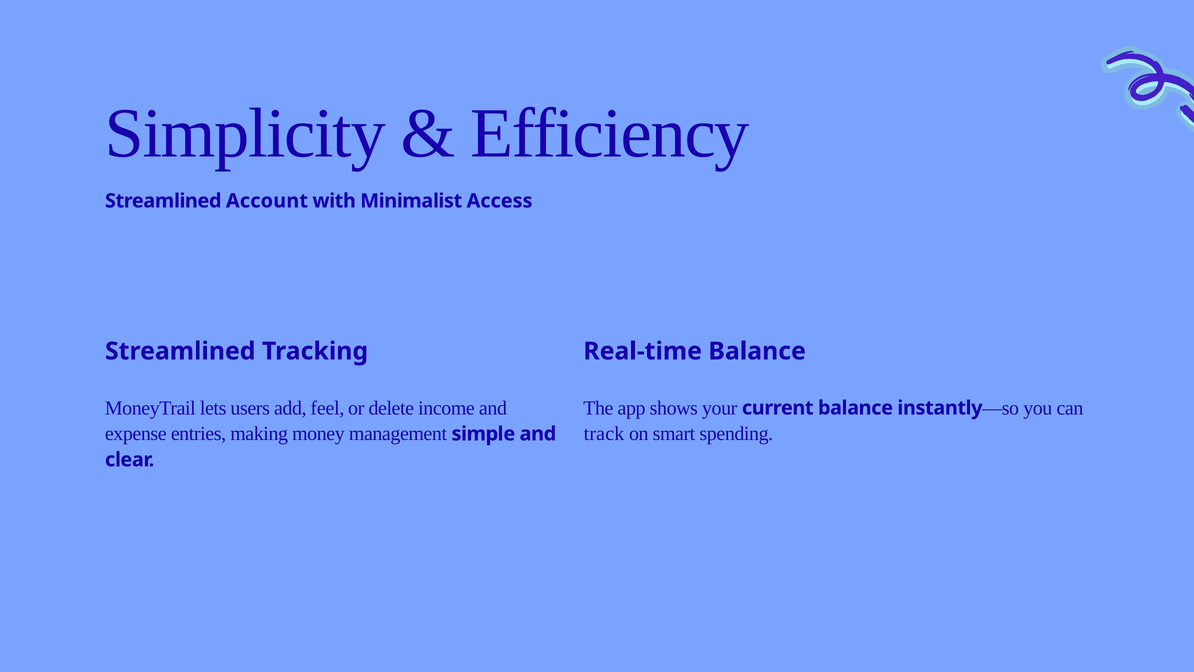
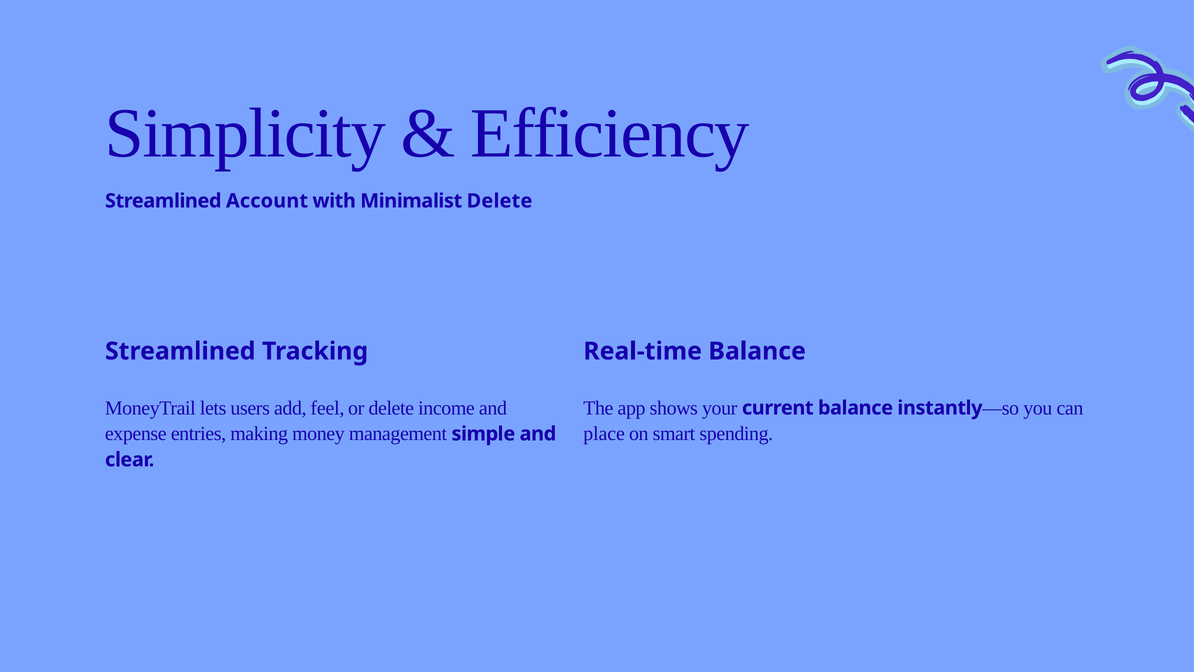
Minimalist Access: Access -> Delete (499, 201)
track: track -> place (604, 434)
